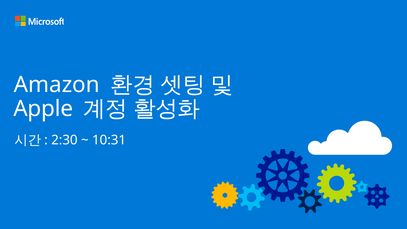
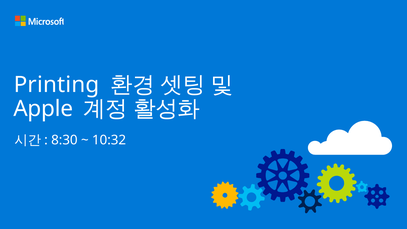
Amazon: Amazon -> Printing (57, 85)
2:30: 2:30 -> 8:30 (64, 140)
10:31: 10:31 -> 10:32 (109, 140)
